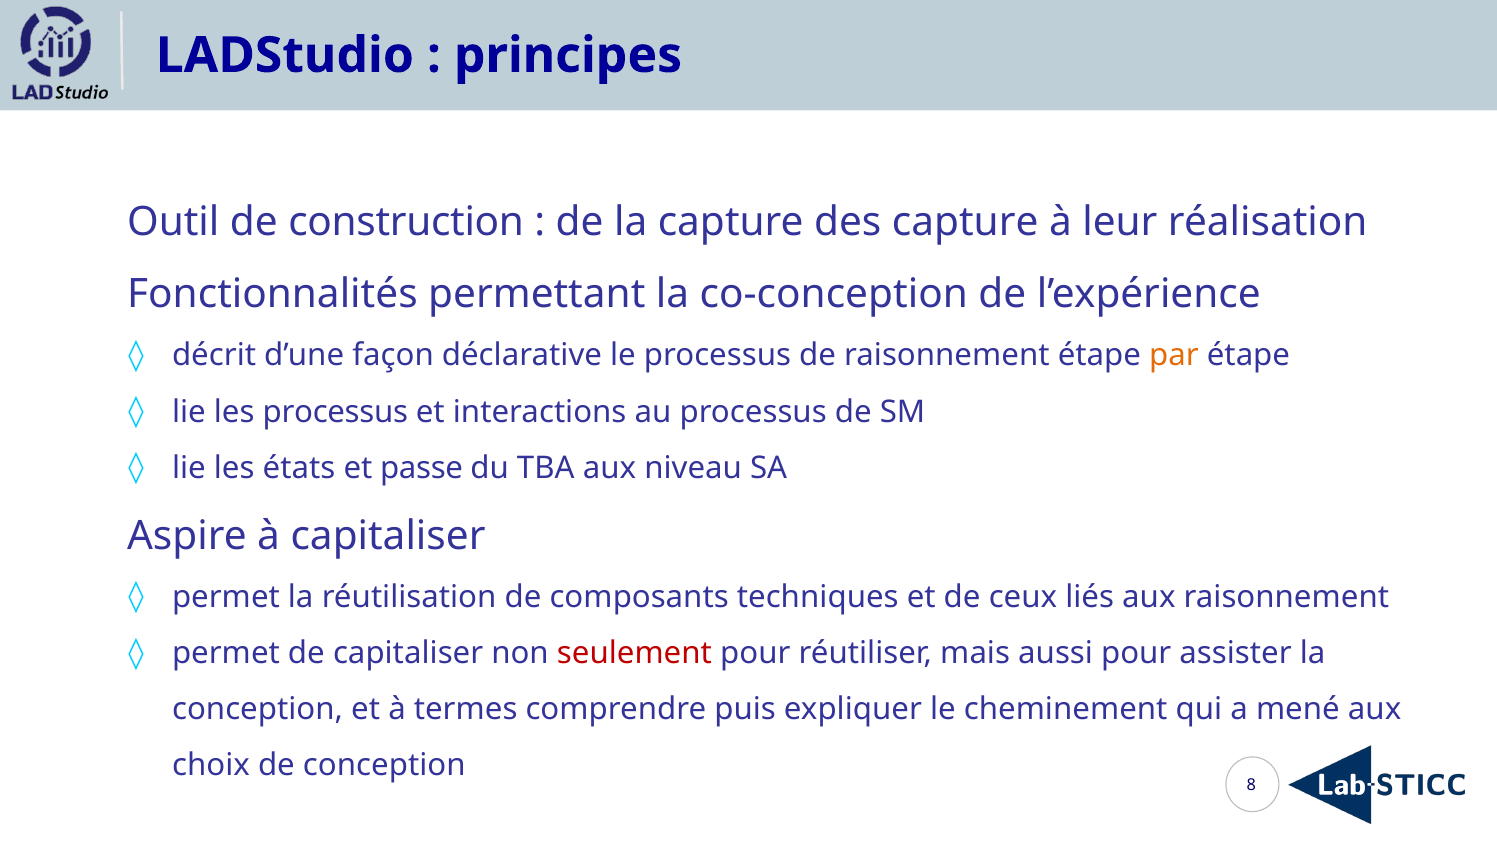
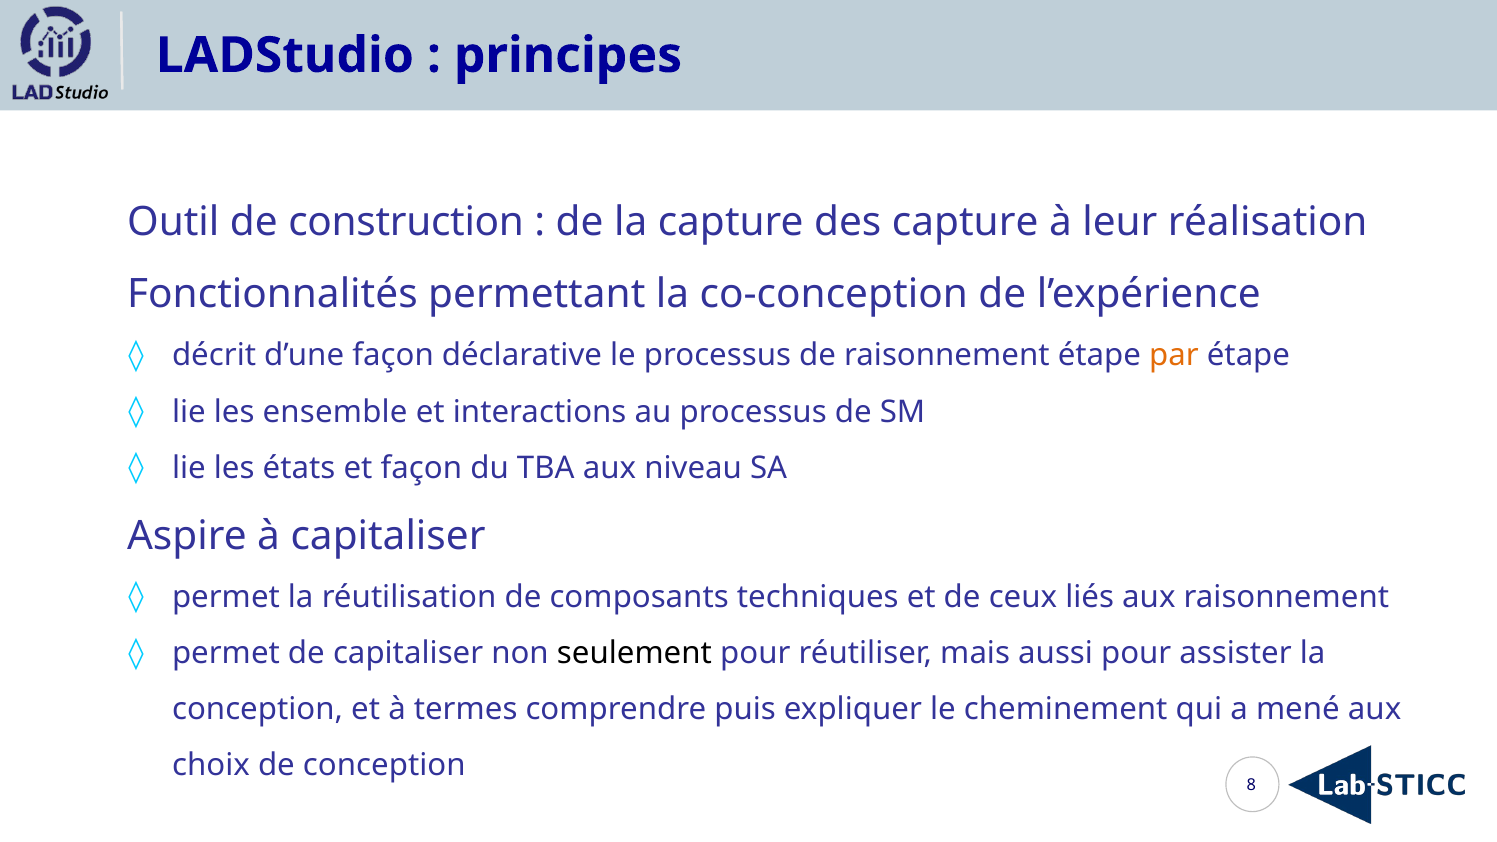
les processus: processus -> ensemble (335, 412)
et passe: passe -> façon (421, 468)
seulement colour: red -> black (634, 653)
